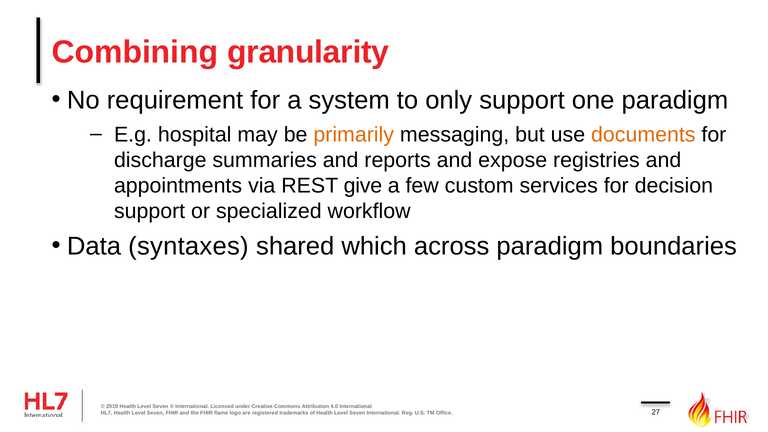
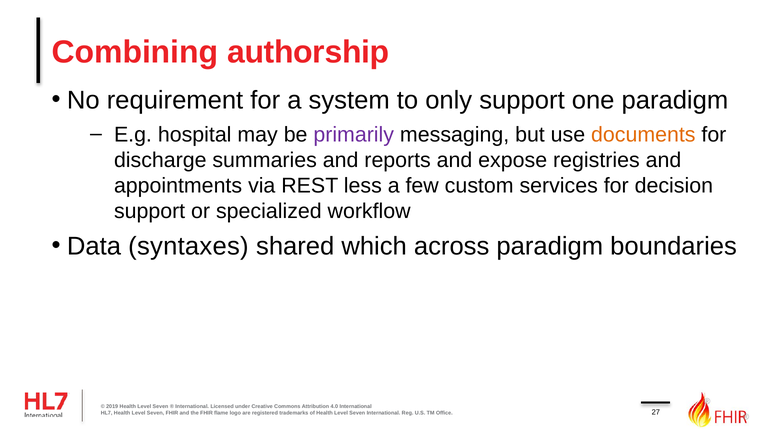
granularity: granularity -> authorship (308, 52)
primarily colour: orange -> purple (354, 134)
give: give -> less (363, 186)
